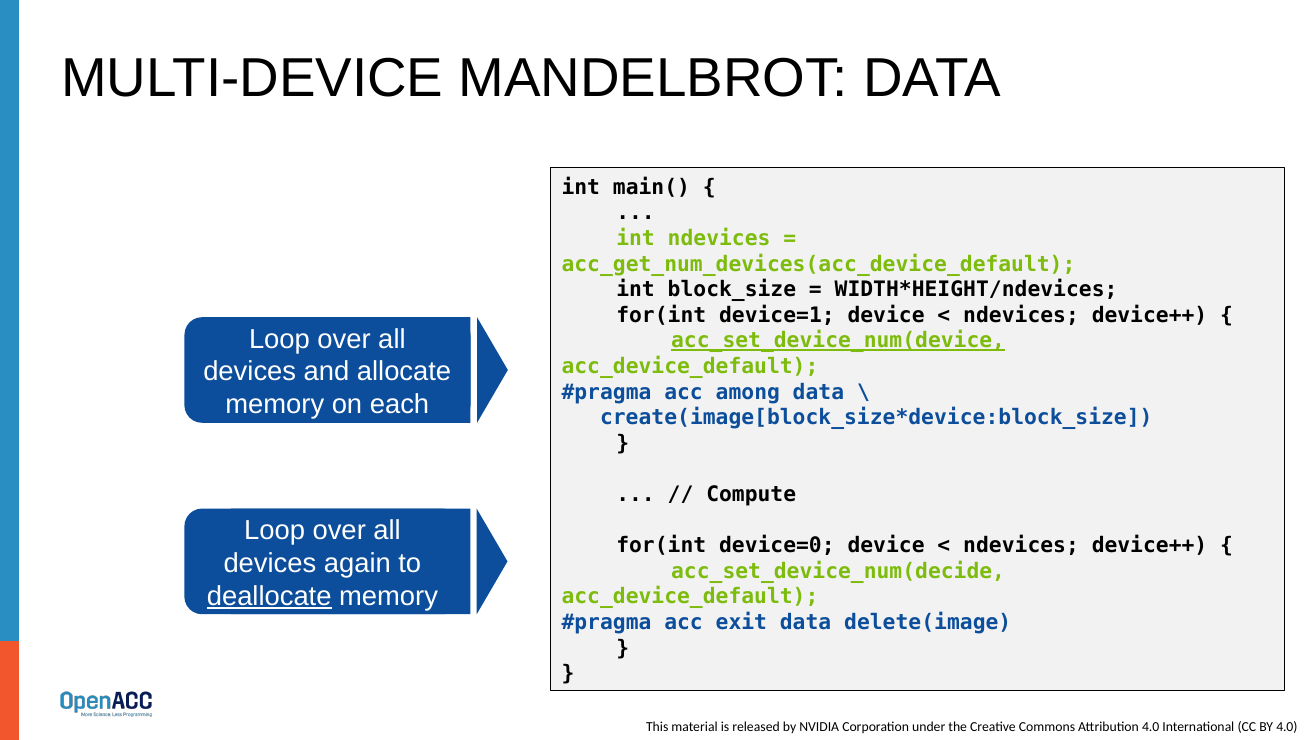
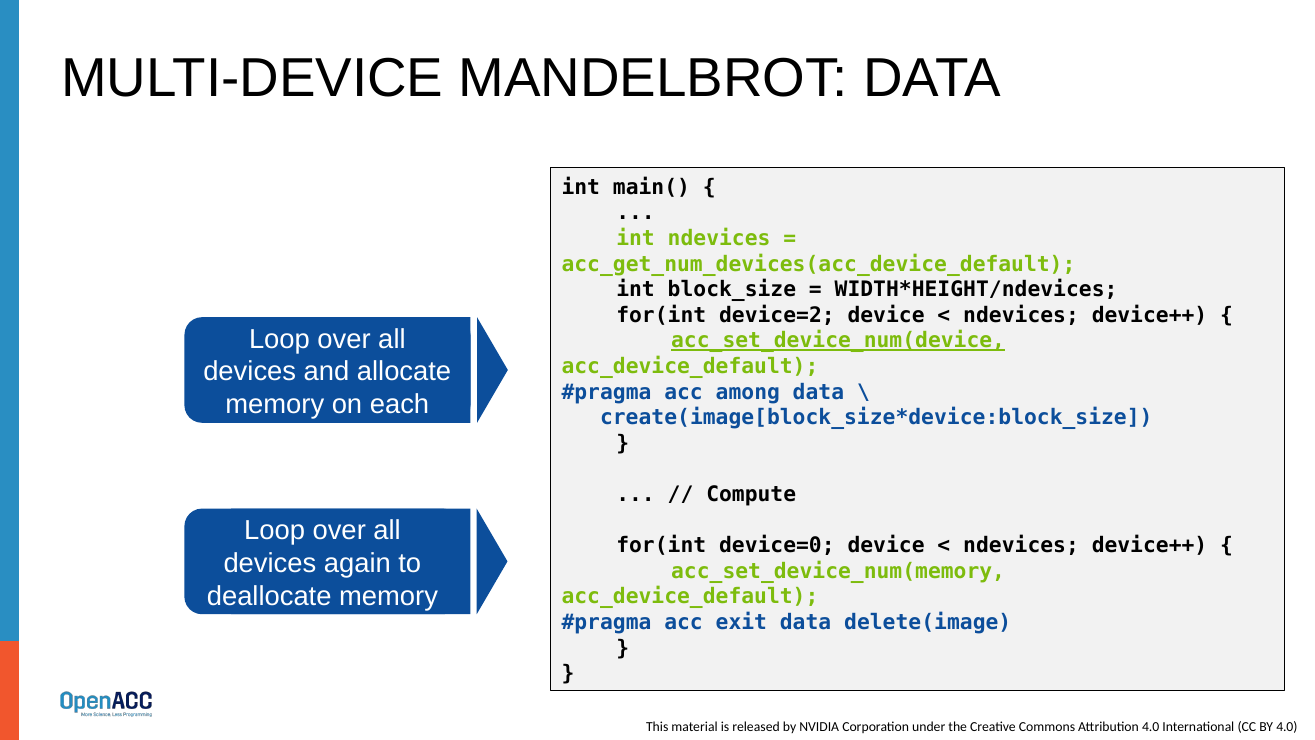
device=1: device=1 -> device=2 (777, 315)
acc_set_device_num(decide: acc_set_device_num(decide -> acc_set_device_num(memory (838, 571)
deallocate underline: present -> none (269, 596)
